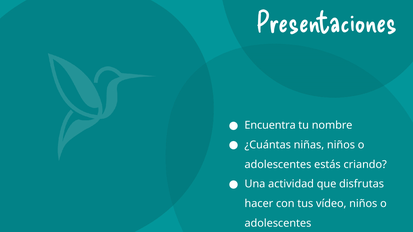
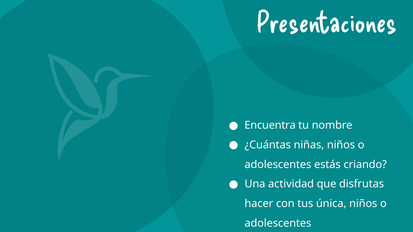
vídeo: vídeo -> única (331, 204)
